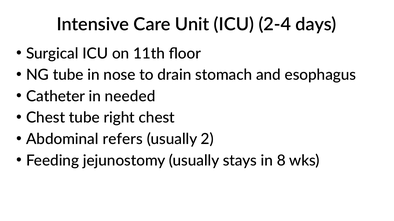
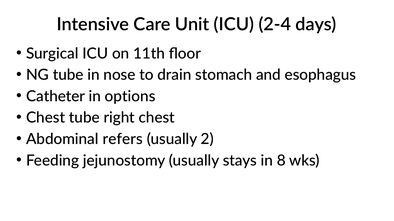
needed: needed -> options (130, 97)
